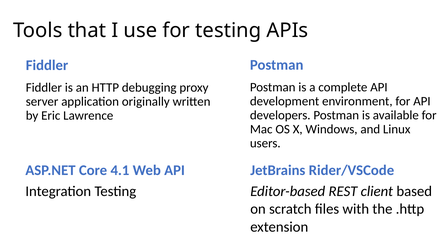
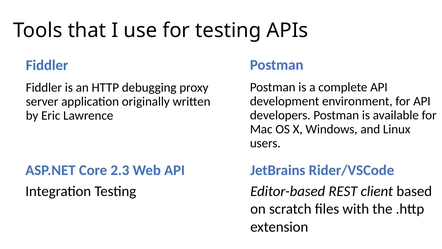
4.1: 4.1 -> 2.3 (120, 170)
